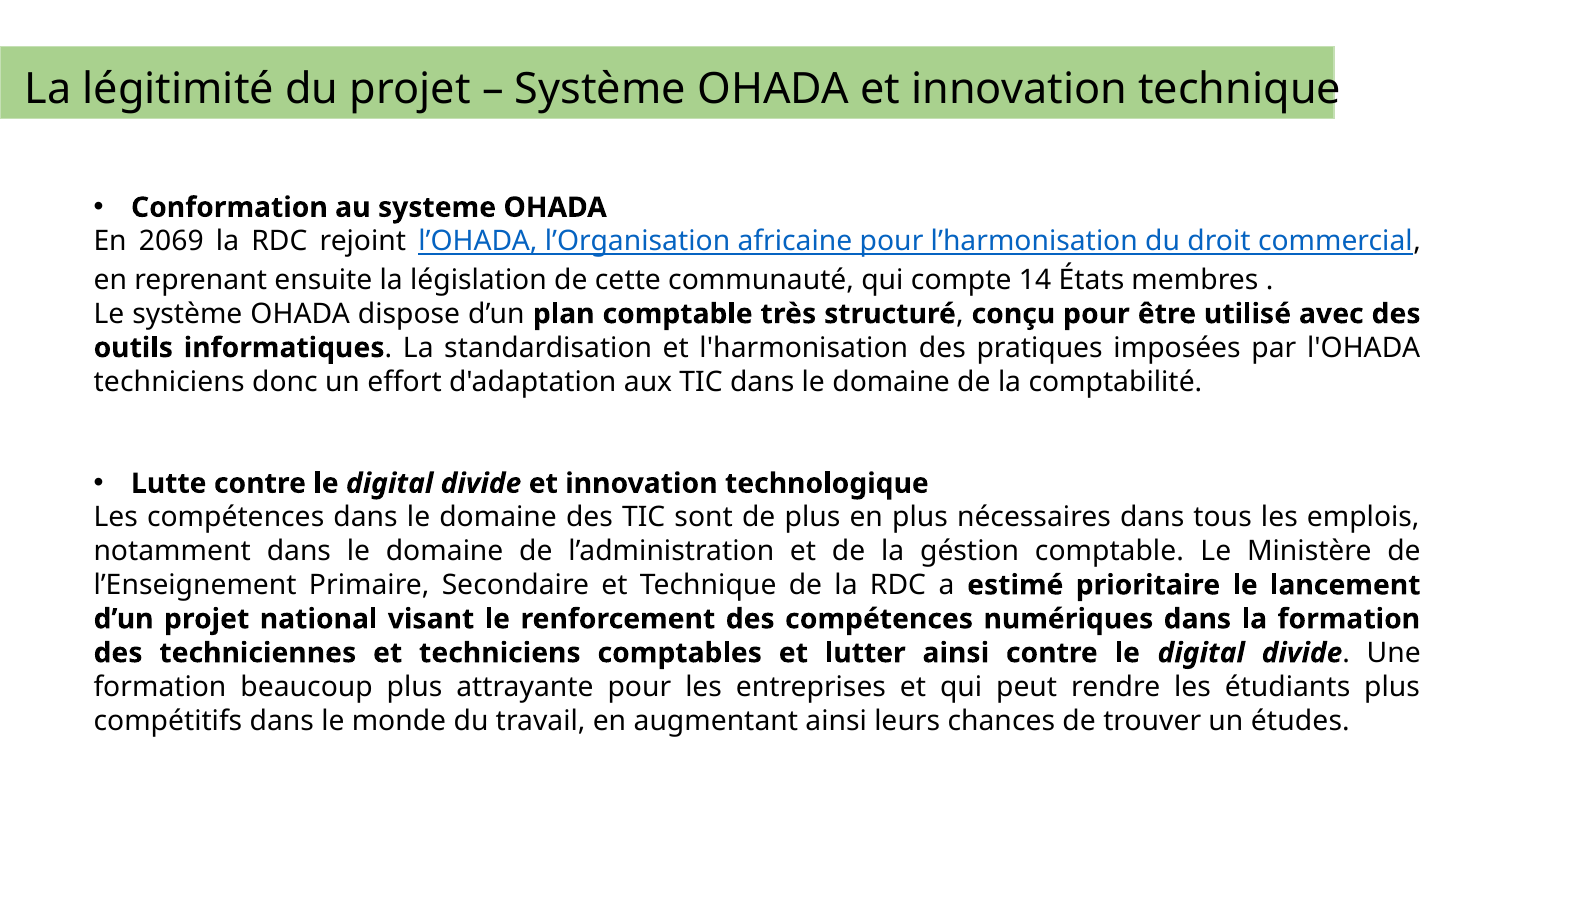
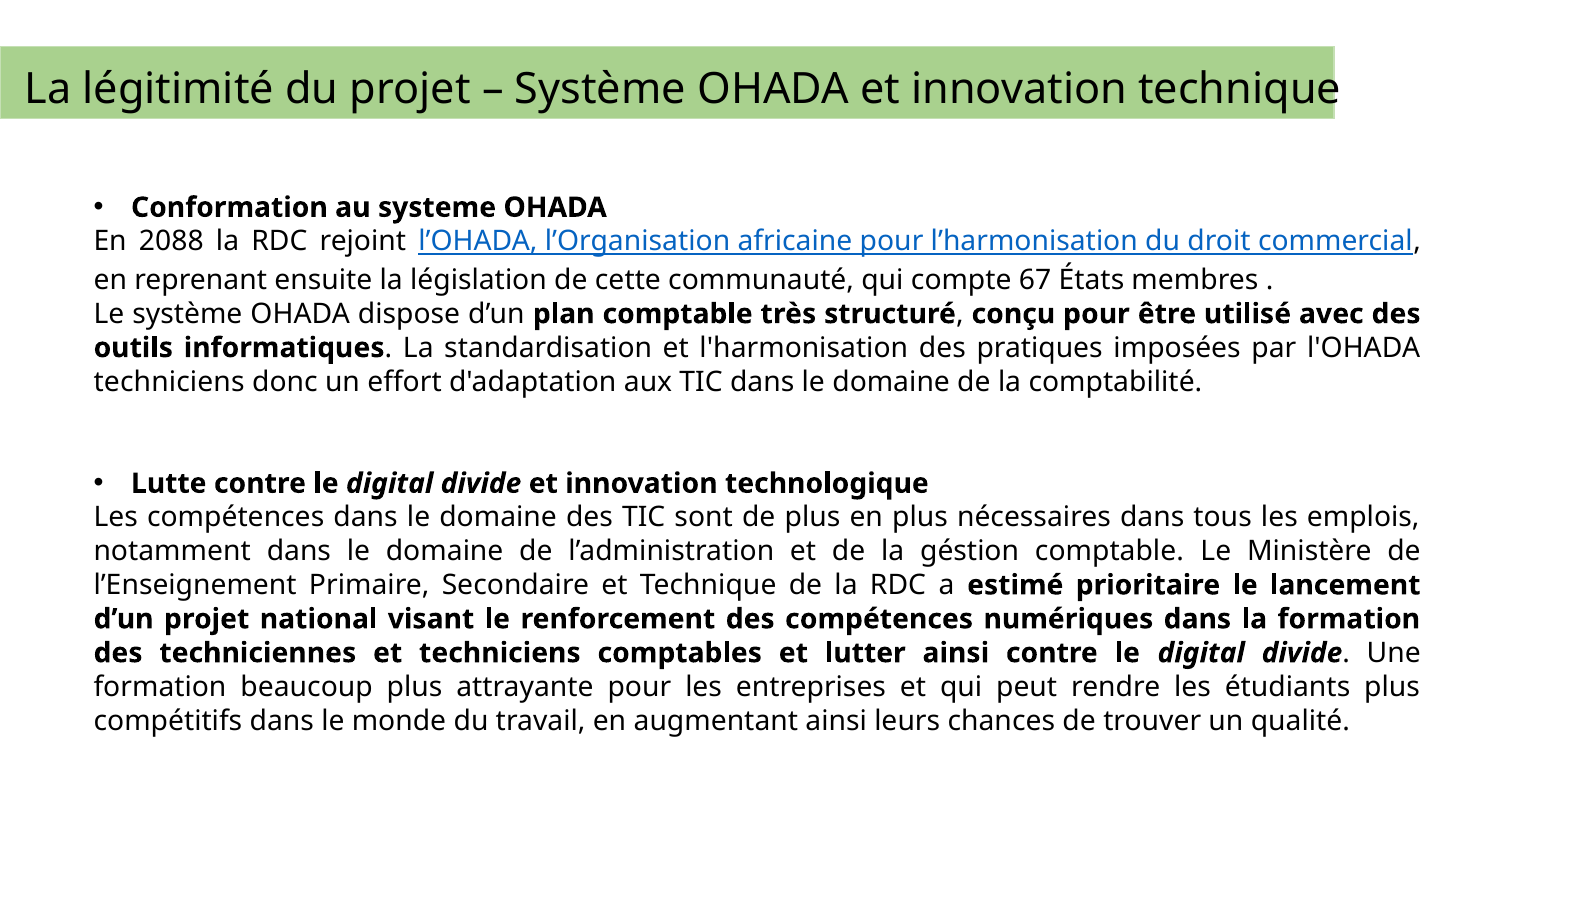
2069: 2069 -> 2088 (171, 241)
14: 14 -> 67 (1035, 280)
études: études -> qualité (1300, 721)
